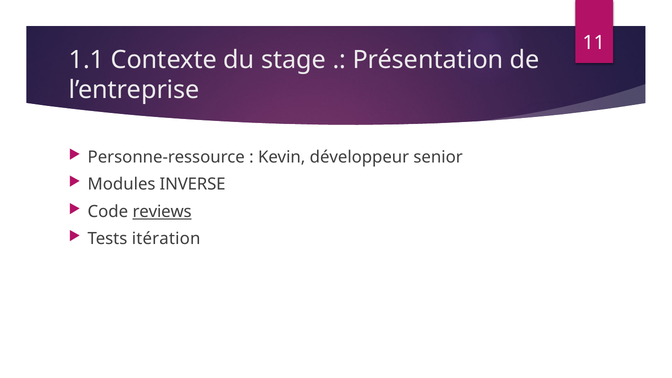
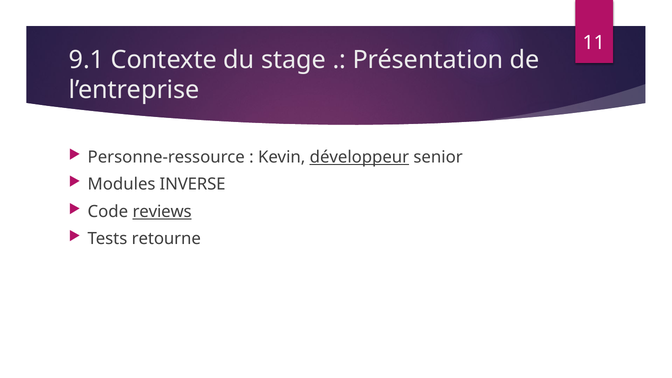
1.1: 1.1 -> 9.1 (86, 60)
développeur underline: none -> present (359, 157)
itération: itération -> retourne (166, 239)
